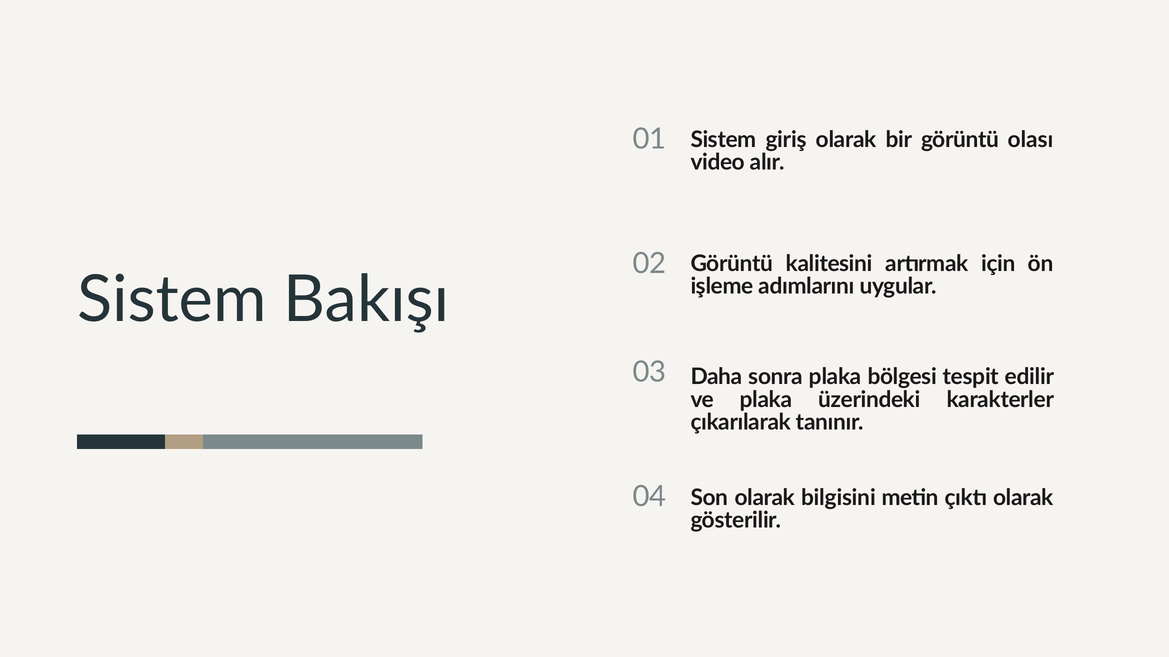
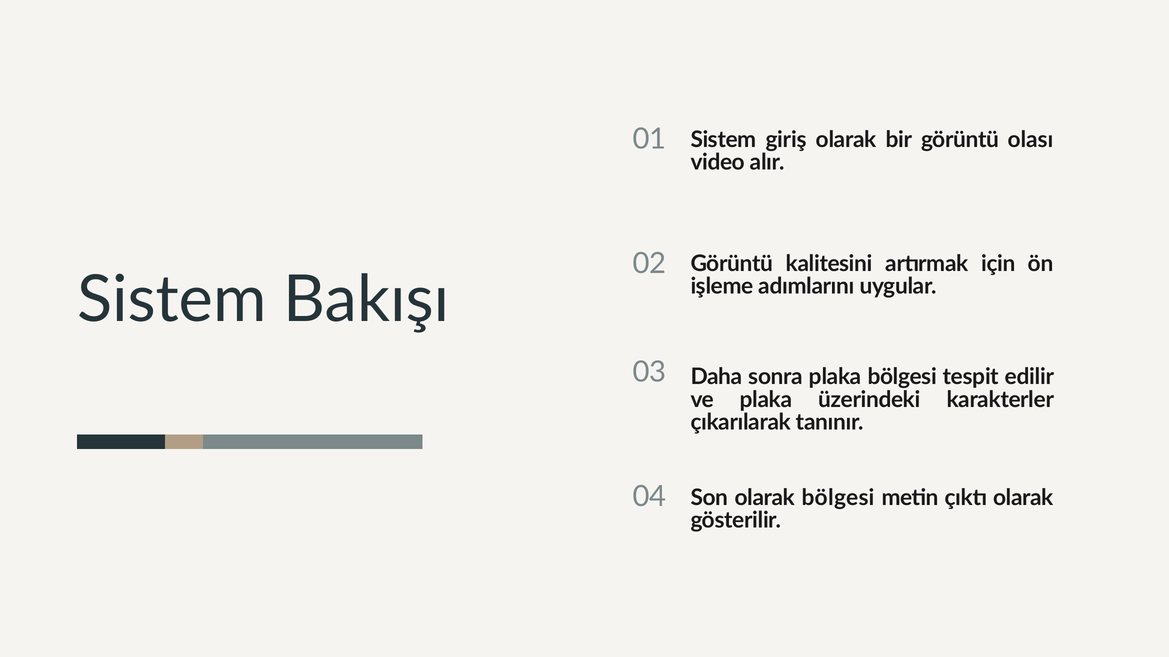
olarak bilgisini: bilgisini -> bölgesi (838, 498)
